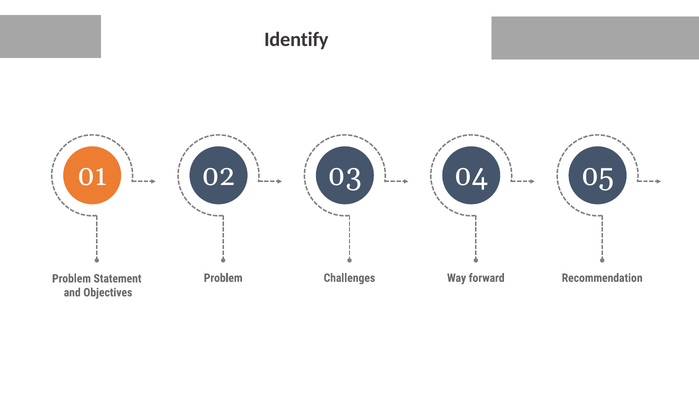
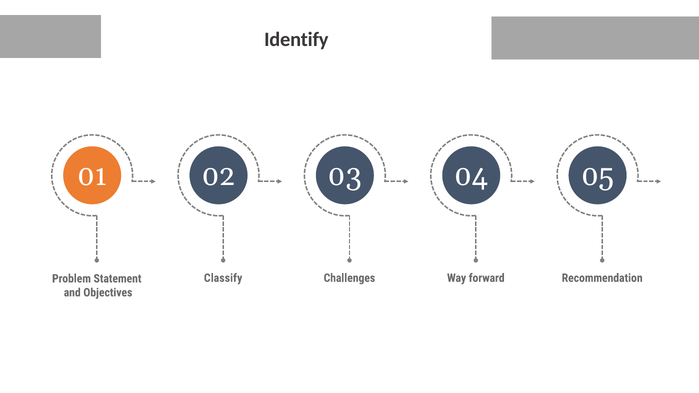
Problem: Problem -> Classify (223, 278)
